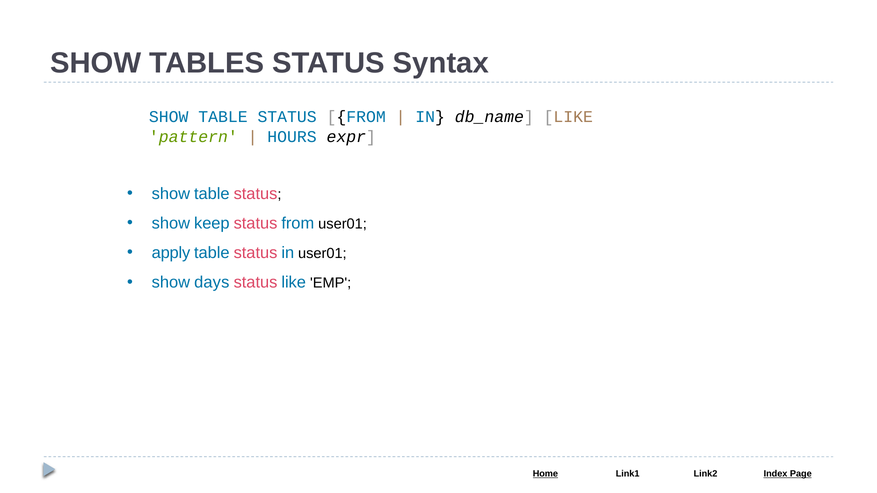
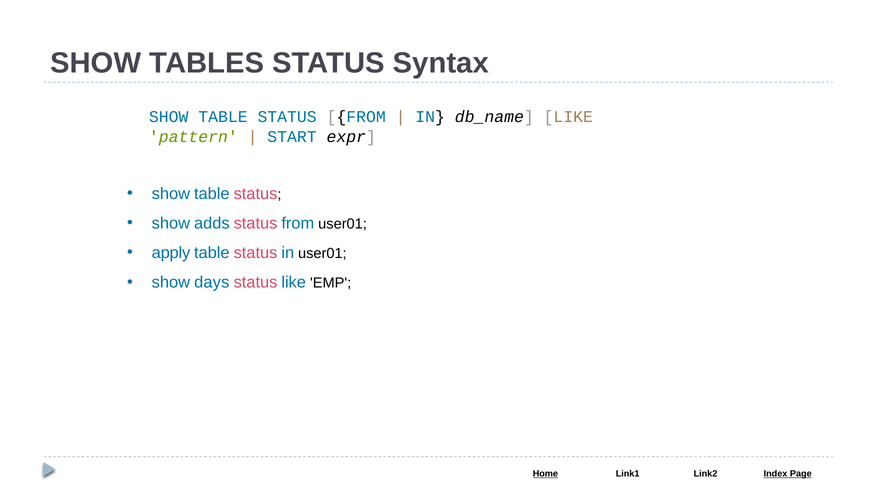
HOURS: HOURS -> START (292, 137)
keep: keep -> adds (212, 223)
